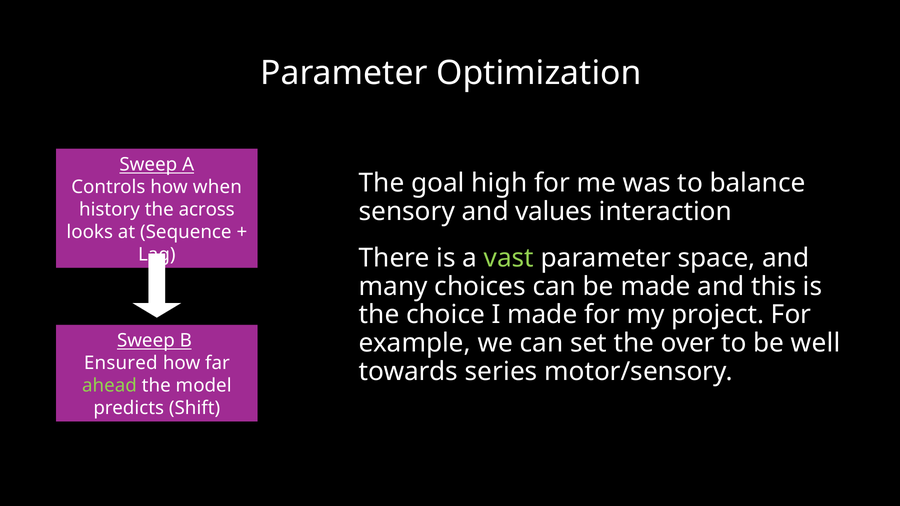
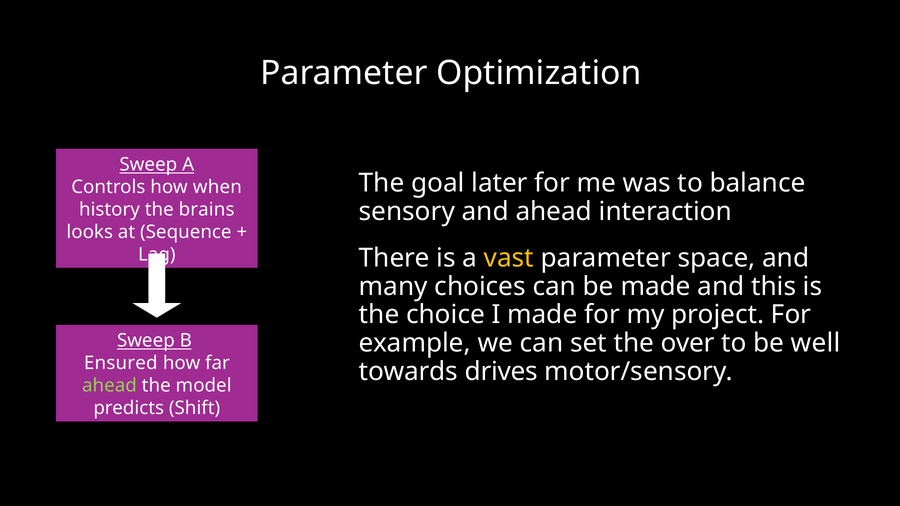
high: high -> later (500, 183)
and values: values -> ahead (554, 212)
across: across -> brains (207, 210)
vast colour: light green -> yellow (509, 258)
series: series -> drives (501, 372)
